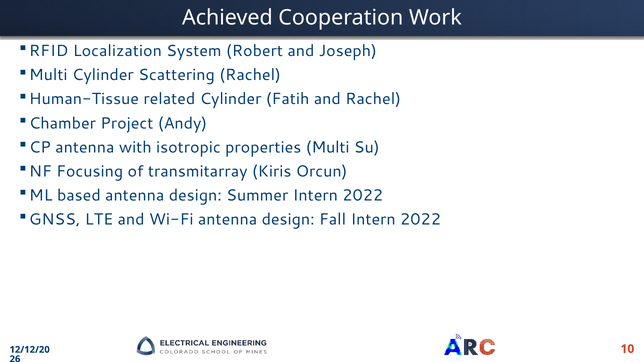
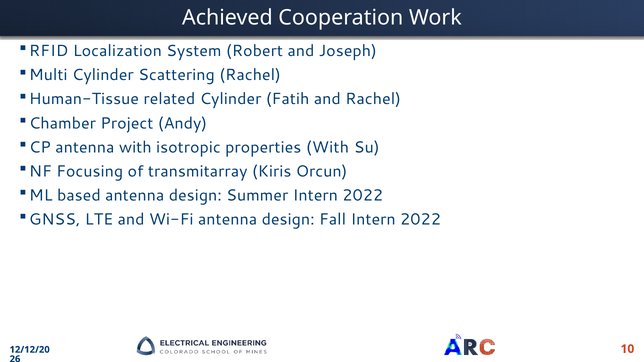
properties Multi: Multi -> With (327, 147)
